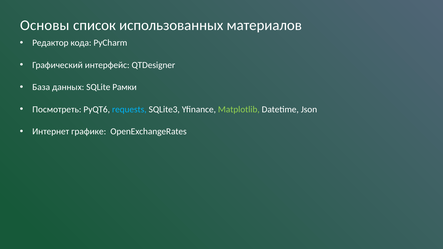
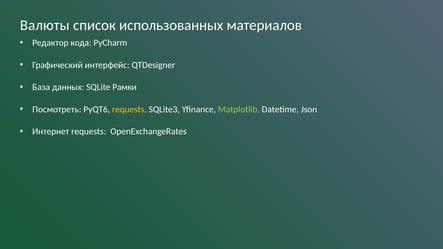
Основы: Основы -> Валюты (45, 25)
requests colour: light blue -> yellow (129, 109)
Интернет графике: графике -> requests (89, 132)
